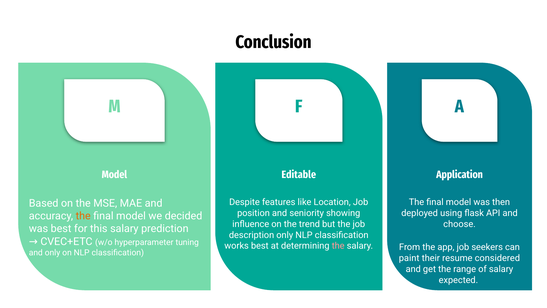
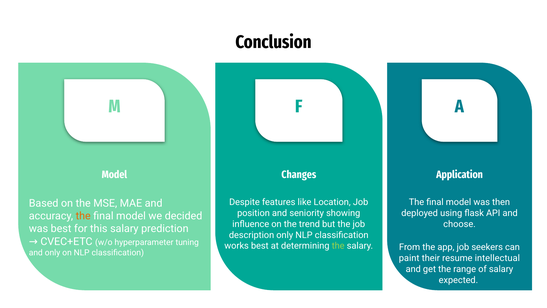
Editable: Editable -> Changes (299, 174)
the colour: pink -> light green (338, 246)
considered: considered -> intellectual (497, 258)
